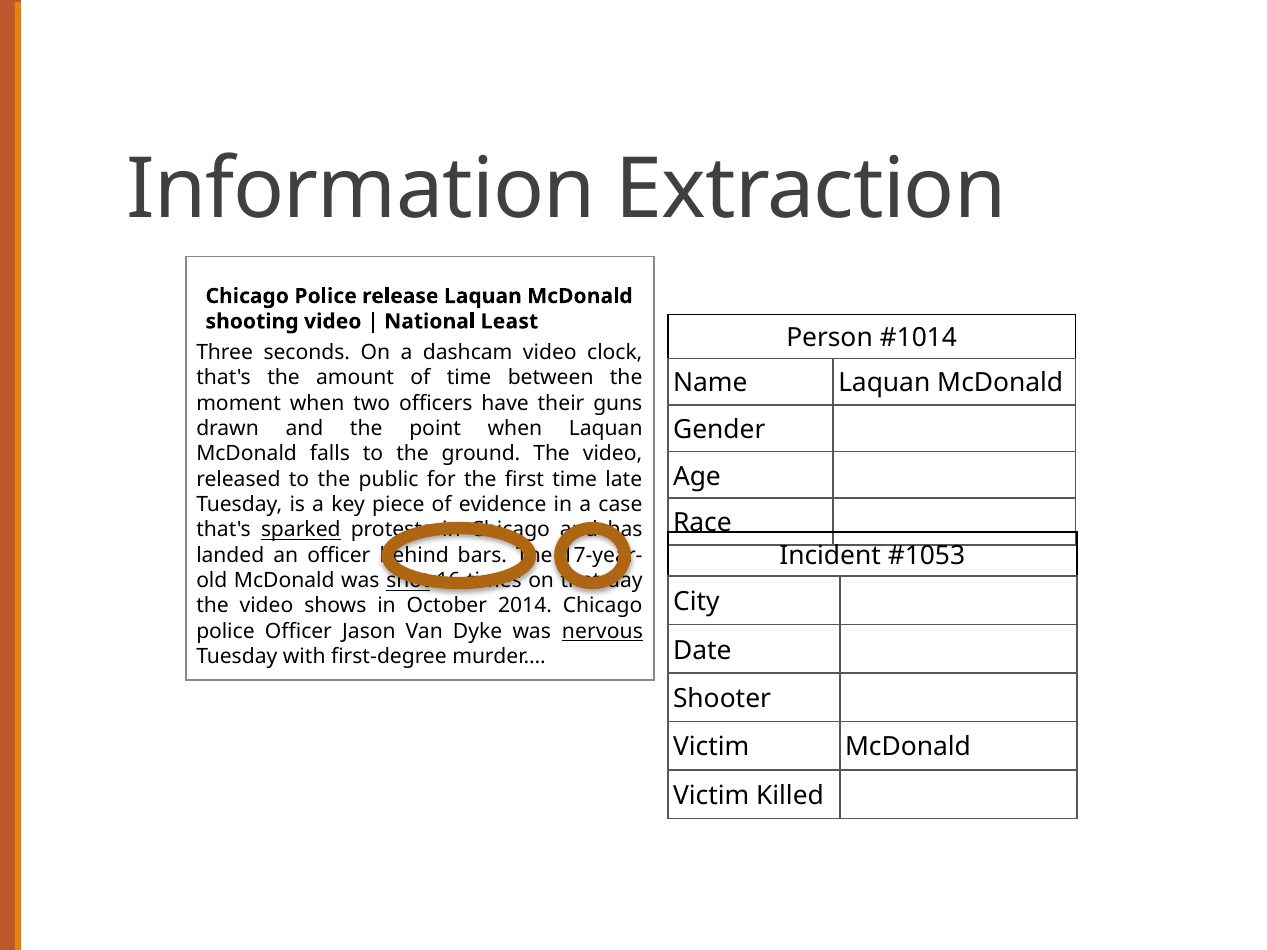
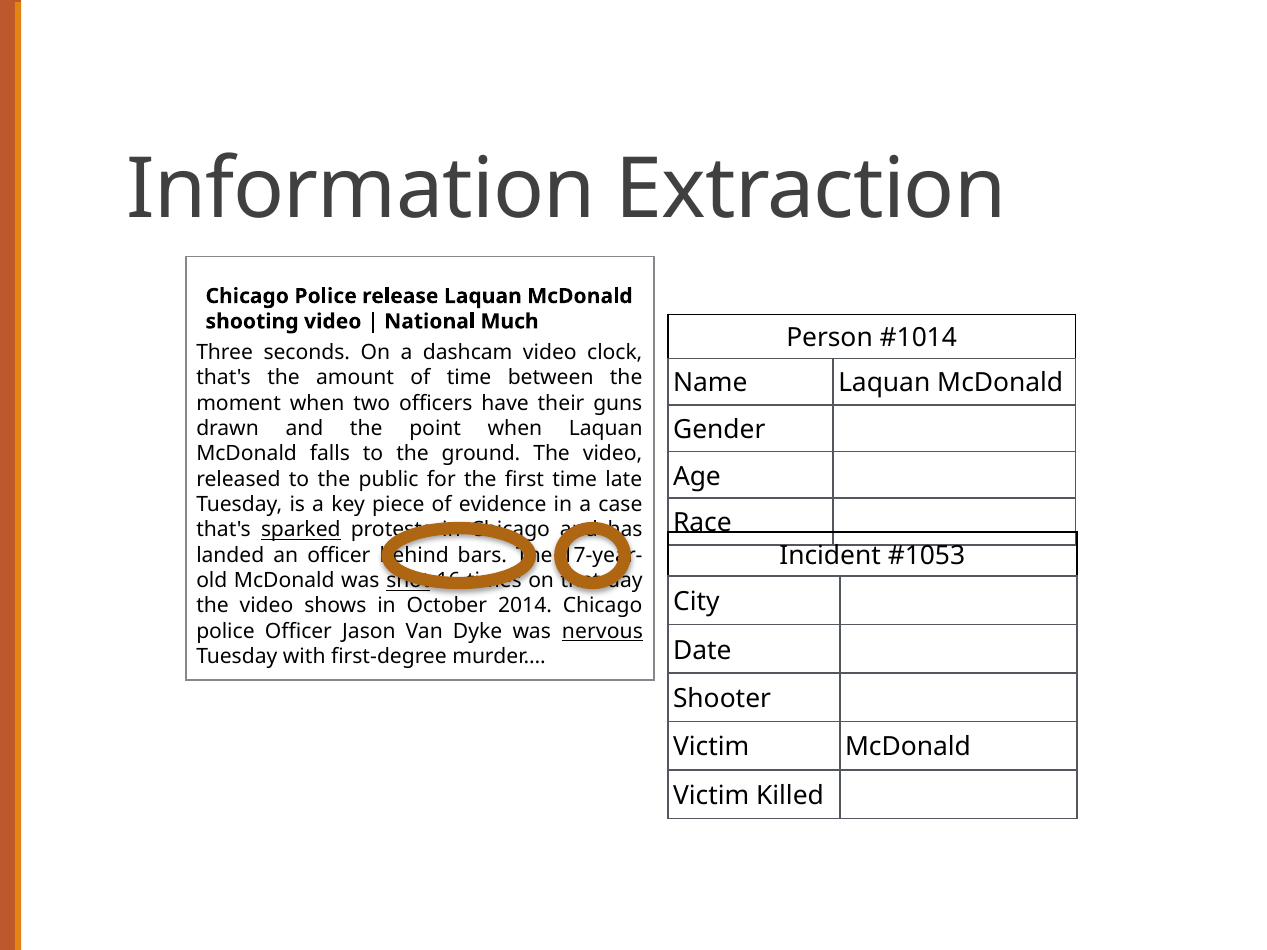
Least: Least -> Much (510, 322)
